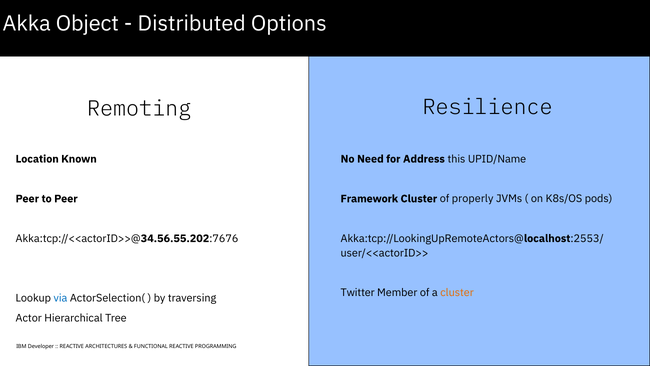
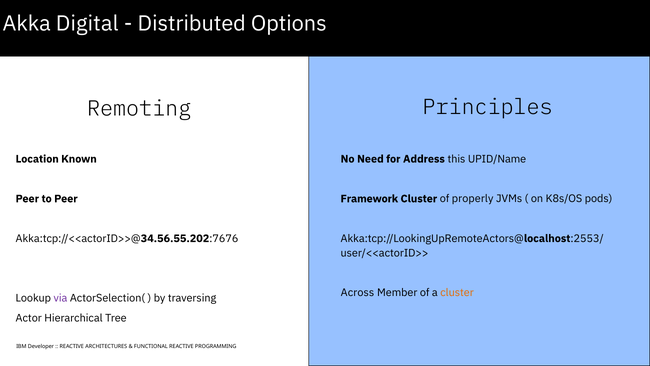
Object: Object -> Digital (87, 24)
Resilience: Resilience -> Principles (488, 107)
Twitter: Twitter -> Across (357, 292)
via colour: blue -> purple (60, 298)
